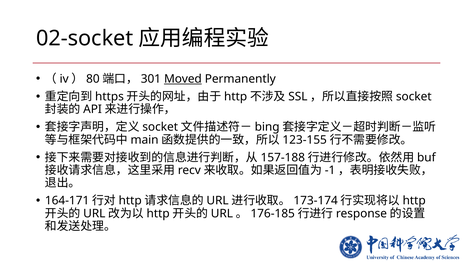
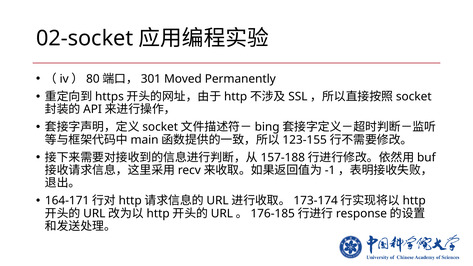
Moved underline: present -> none (183, 79)
